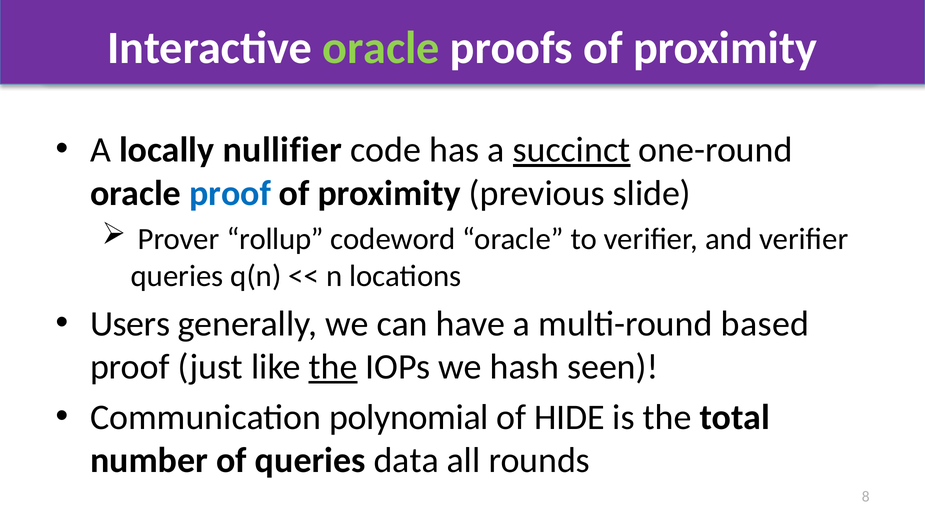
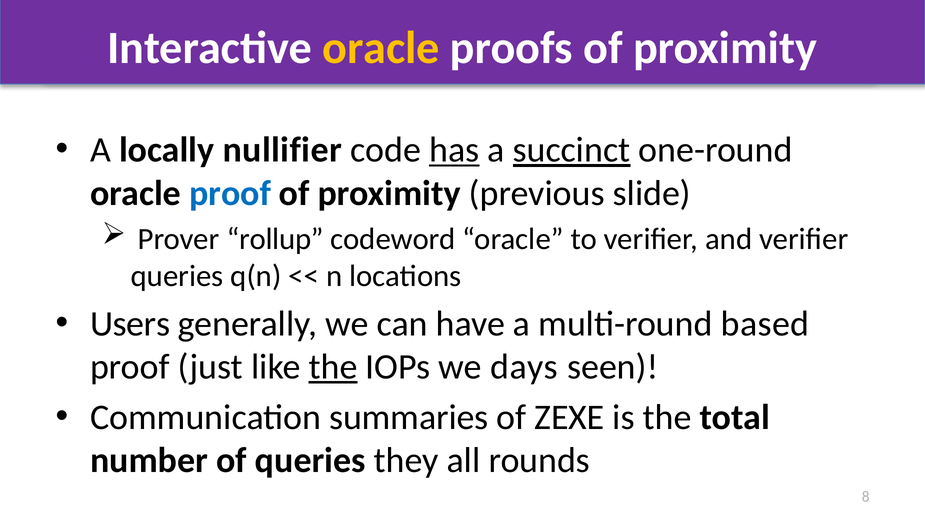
oracle colour: light green -> yellow (381, 48)
has underline: none -> present (454, 150)
hash: hash -> days (524, 367)
polynomial: polynomial -> summaries (409, 417)
HIDE: HIDE -> ZEXE (569, 417)
data: data -> they (406, 461)
